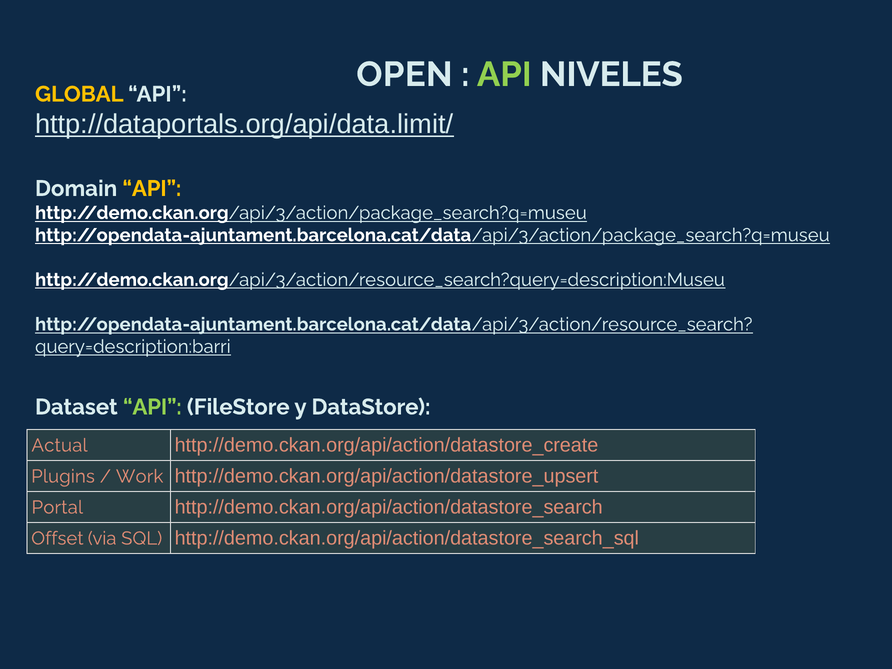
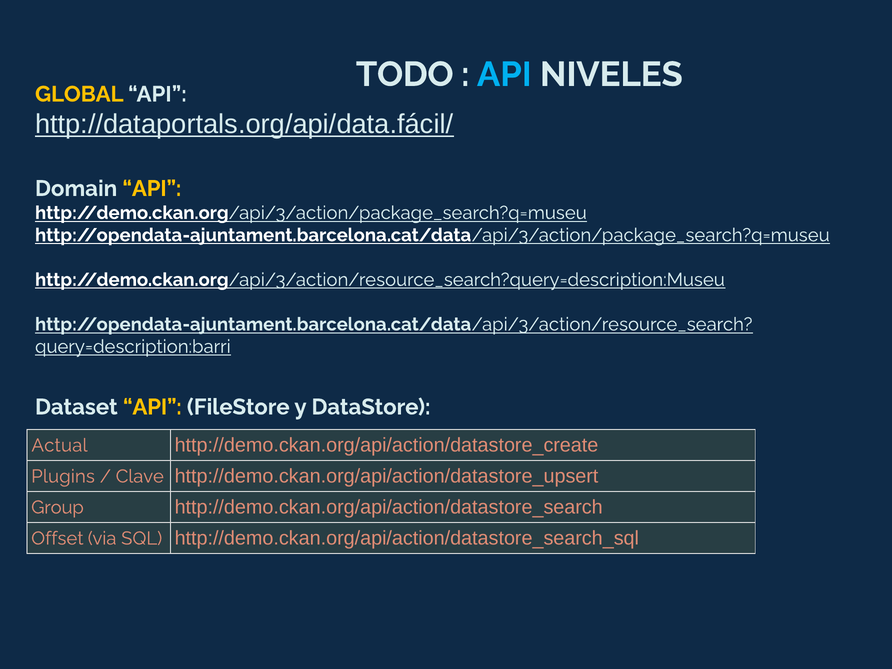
OPEN: OPEN -> TODO (405, 74)
API colour: light green -> light blue (504, 74)
http://dataportals.org/api/data.limit/: http://dataportals.org/api/data.limit/ -> http://dataportals.org/api/data.fácil/ (244, 124)
API colour: light green -> yellow (152, 407)
Work: Work -> Clave (140, 476)
Portal: Portal -> Group (57, 507)
